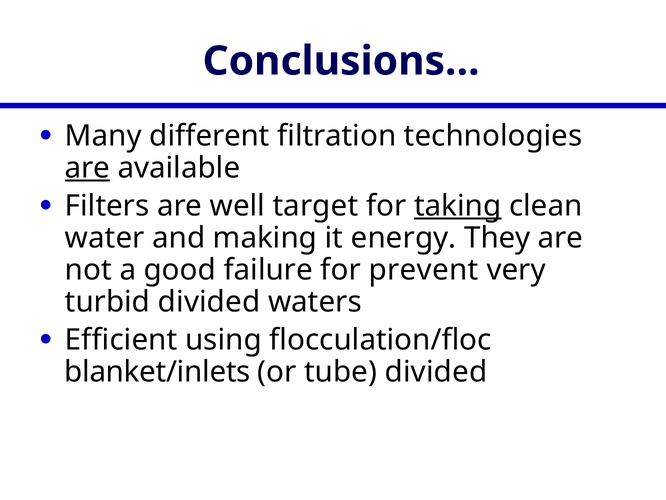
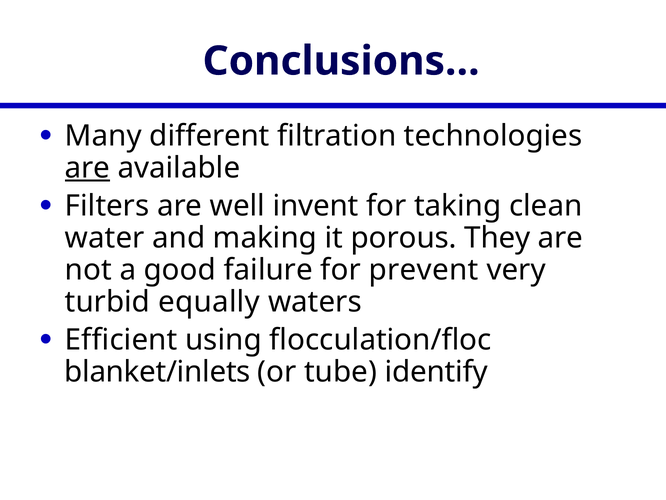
target: target -> invent (316, 206)
taking underline: present -> none (458, 206)
energy: energy -> porous (404, 238)
turbid divided: divided -> equally (209, 302)
tube divided: divided -> identify (436, 371)
